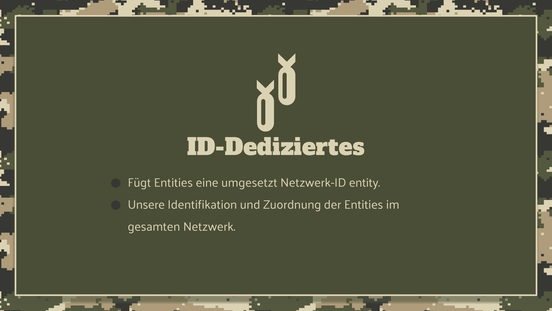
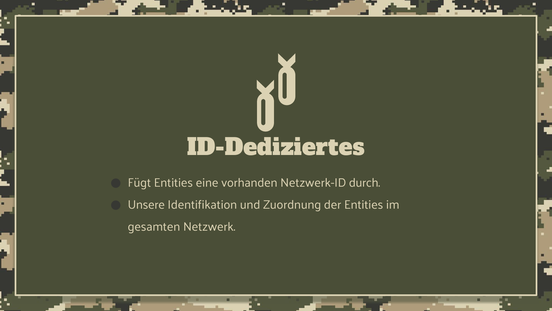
umgesetzt: umgesetzt -> vorhanden (249, 182)
entity: entity -> durch (365, 182)
